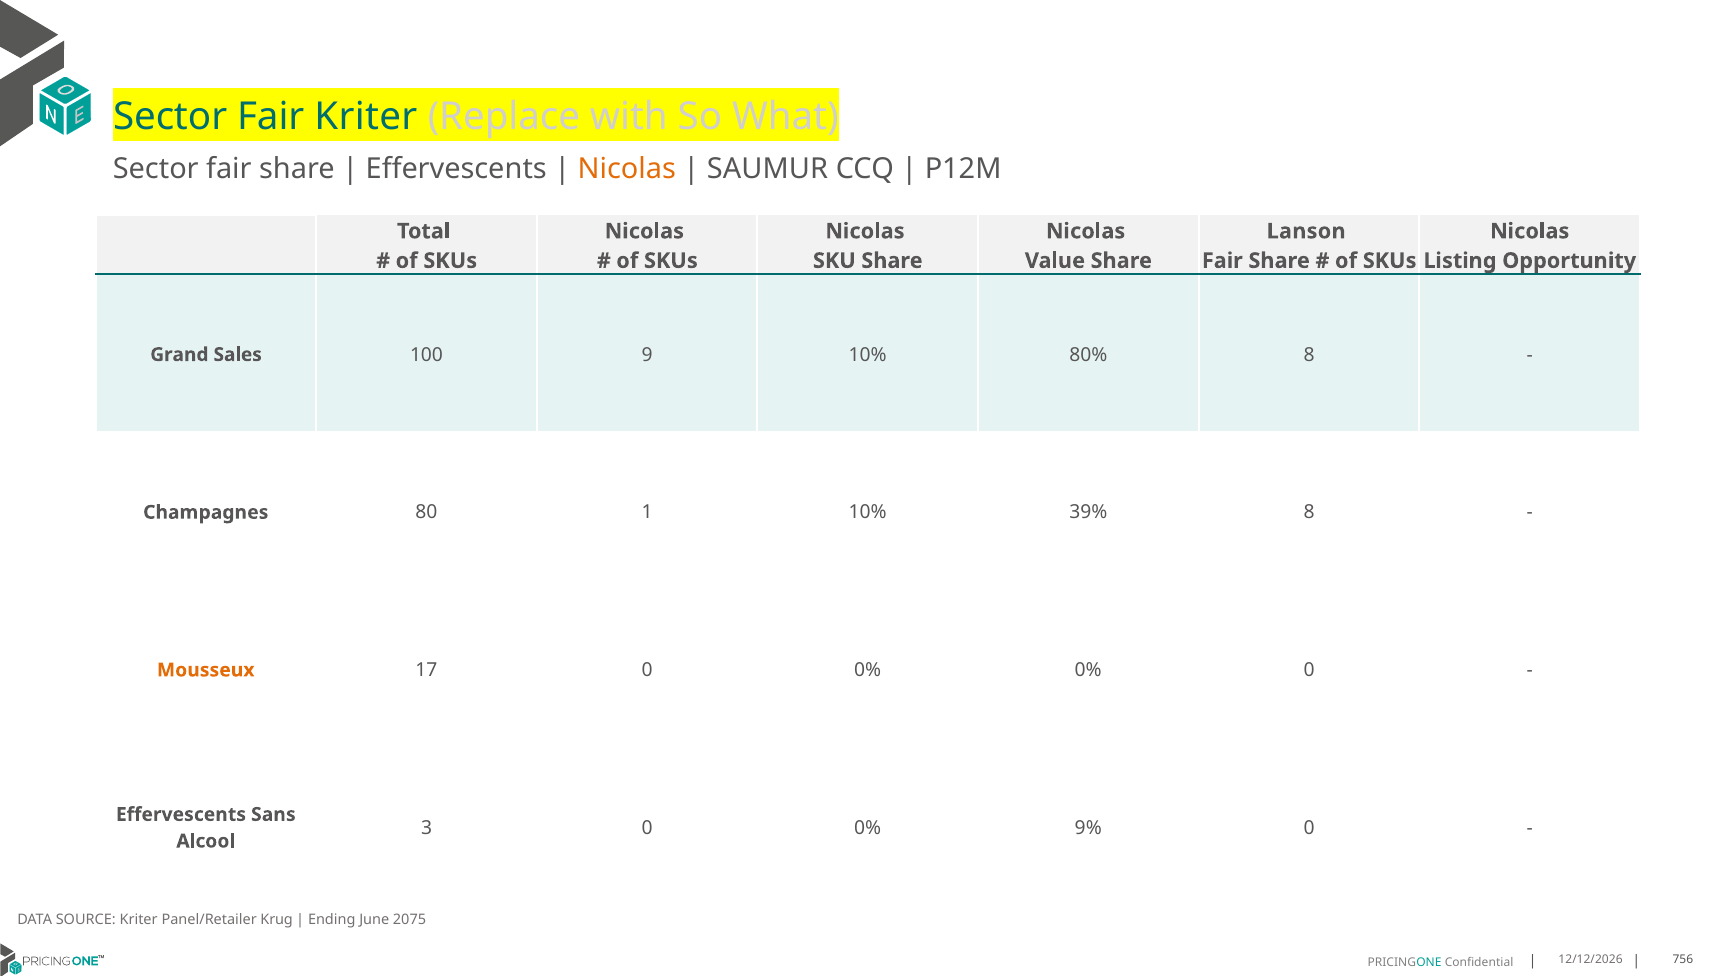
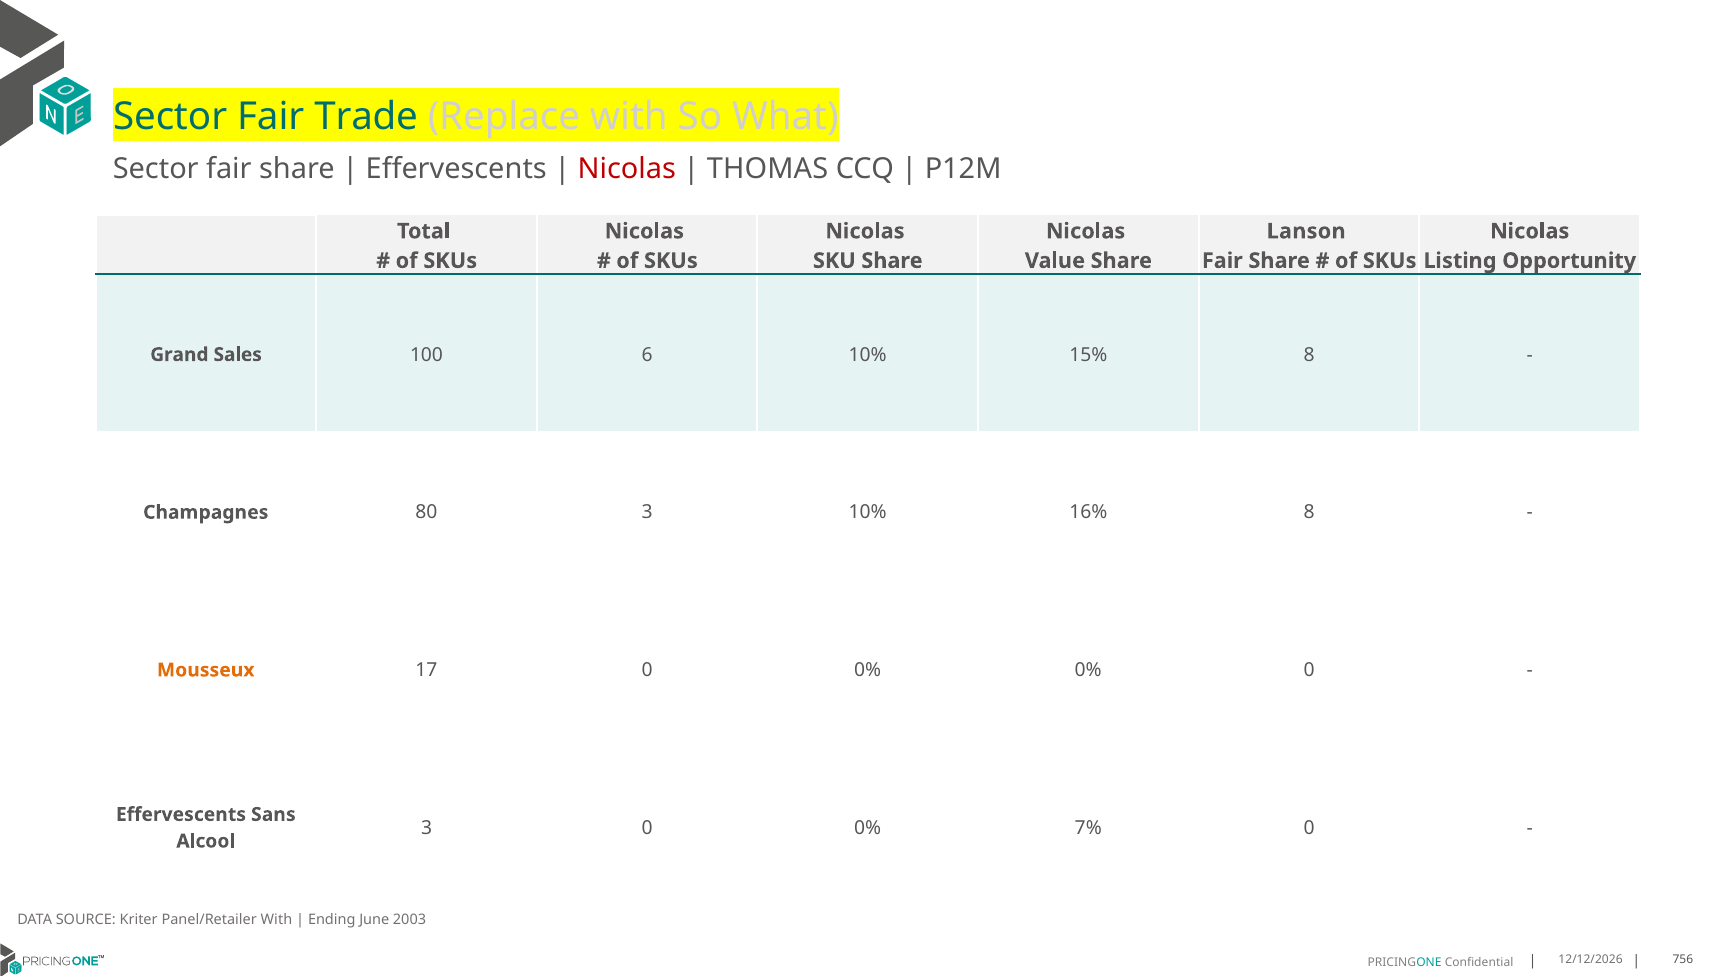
Fair Kriter: Kriter -> Trade (366, 117)
Nicolas colour: orange -> red (627, 169)
SAUMUR: SAUMUR -> THOMAS (768, 169)
9: 9 -> 6 (647, 355)
80%: 80% -> 15% (1088, 355)
80 1: 1 -> 3 (647, 513)
39%: 39% -> 16% (1088, 513)
9%: 9% -> 7% (1088, 828)
Panel/Retailer Krug: Krug -> With (276, 920)
2075: 2075 -> 2003 (410, 920)
